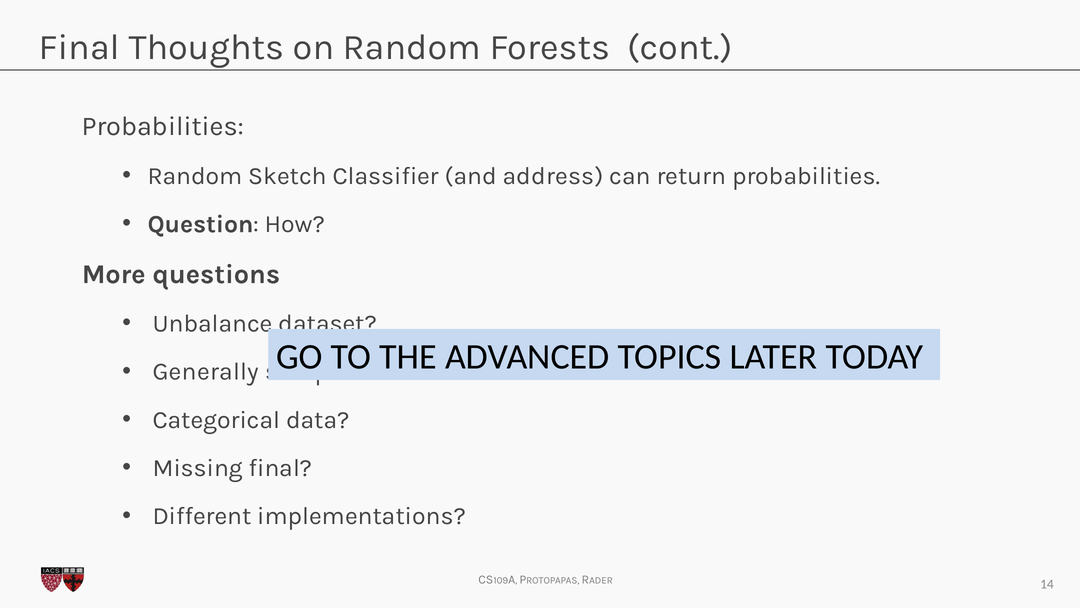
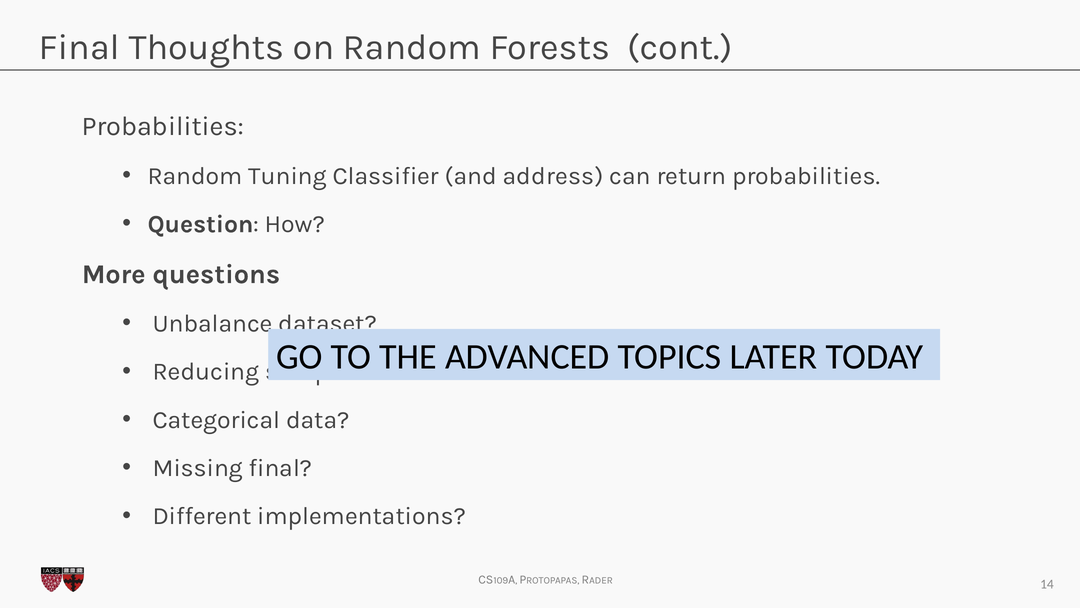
Sketch: Sketch -> Tuning (288, 176)
Generally: Generally -> Reducing (206, 371)
